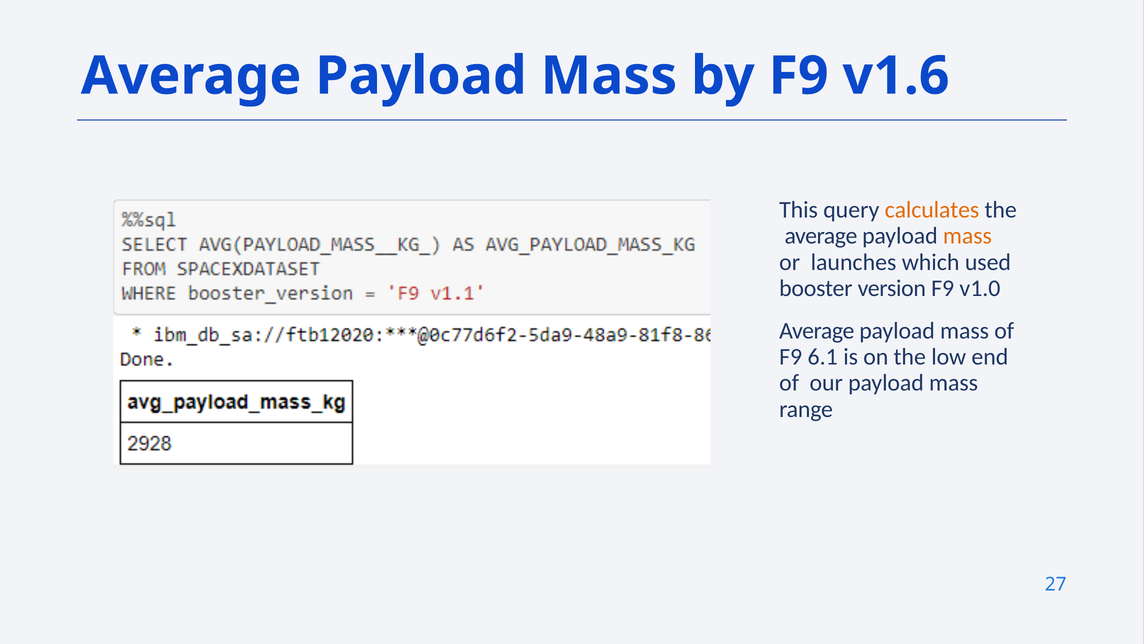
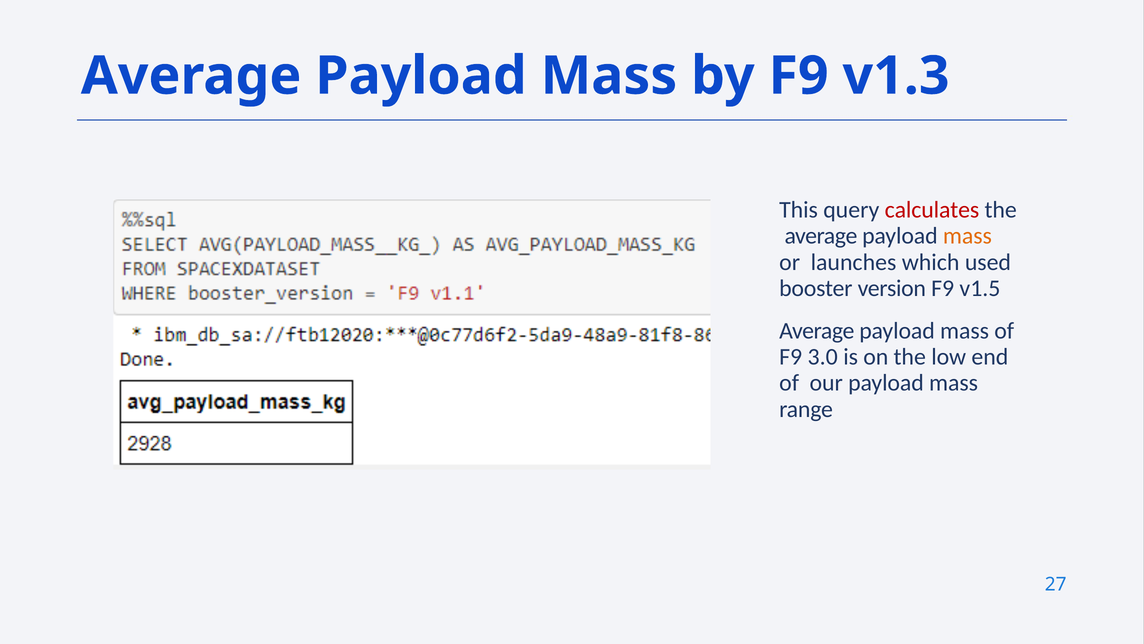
v1.6: v1.6 -> v1.3 (896, 76)
calculates colour: orange -> red (932, 210)
v1.0: v1.0 -> v1.5 (980, 288)
6.1: 6.1 -> 3.0 (823, 357)
